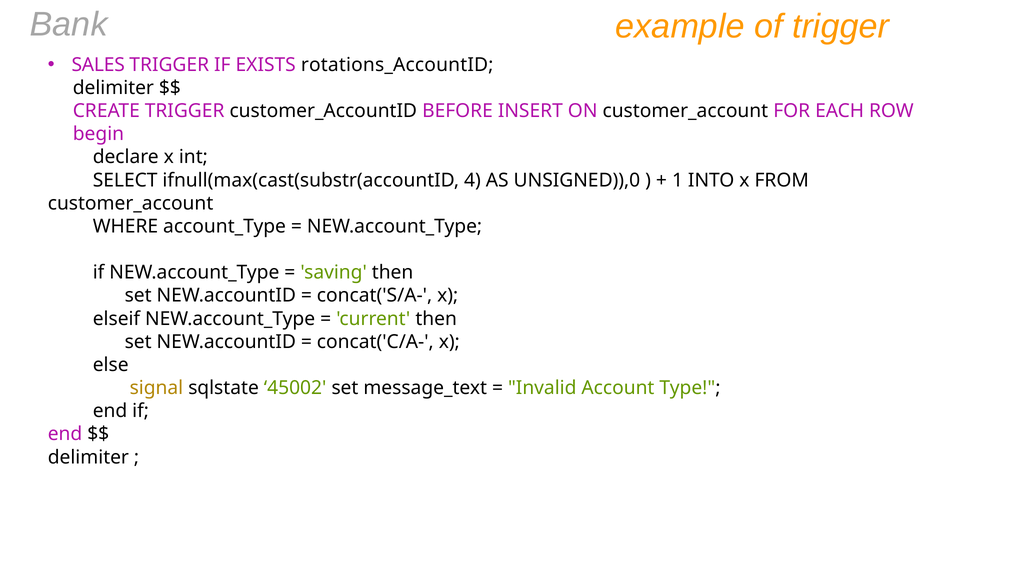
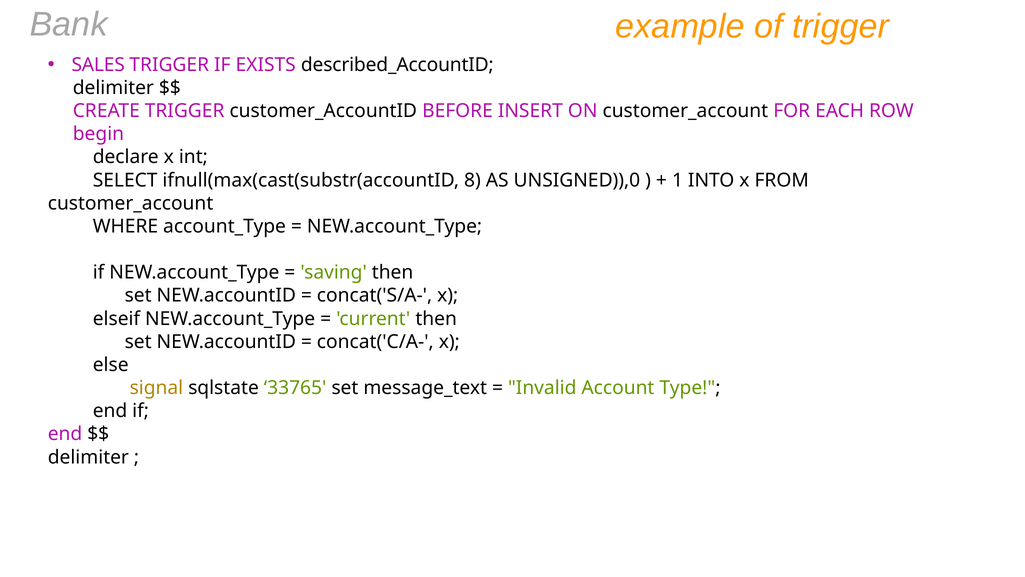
rotations_AccountID: rotations_AccountID -> described_AccountID (397, 65)
4: 4 -> 8 (472, 180)
45002: 45002 -> 33765 (295, 388)
